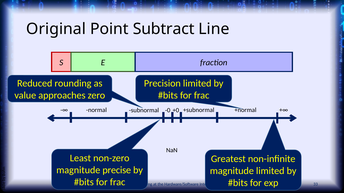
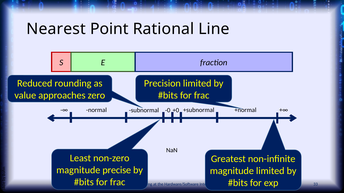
Original: Original -> Nearest (56, 29)
Subtract: Subtract -> Rational (164, 29)
